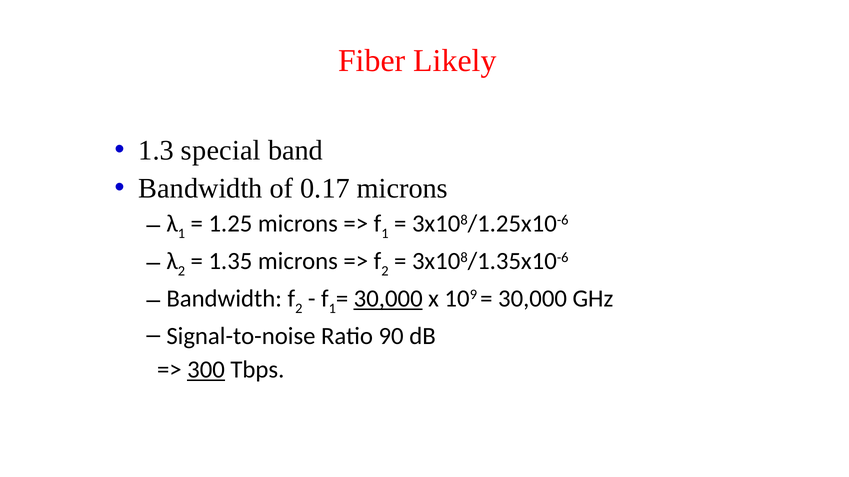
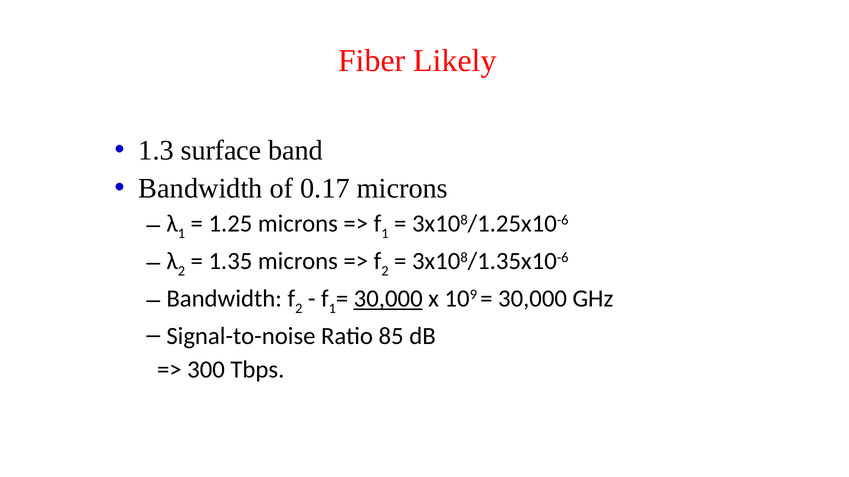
special: special -> surface (221, 151)
90: 90 -> 85 (391, 337)
300 underline: present -> none (206, 370)
